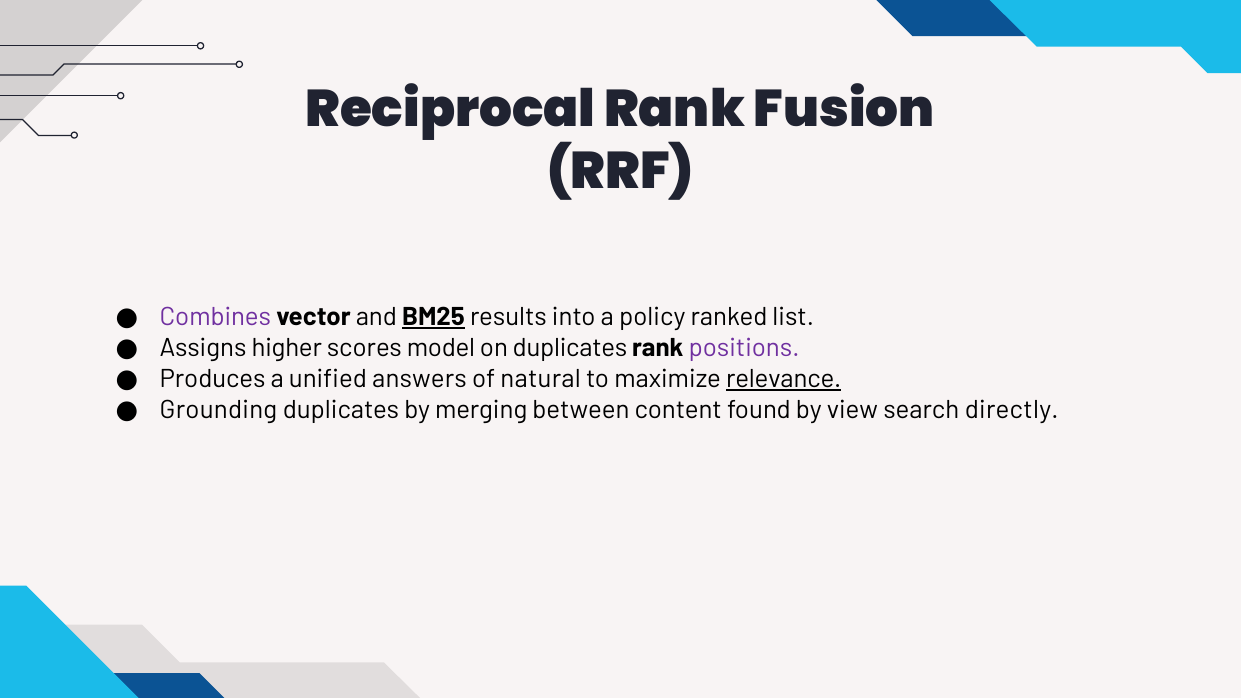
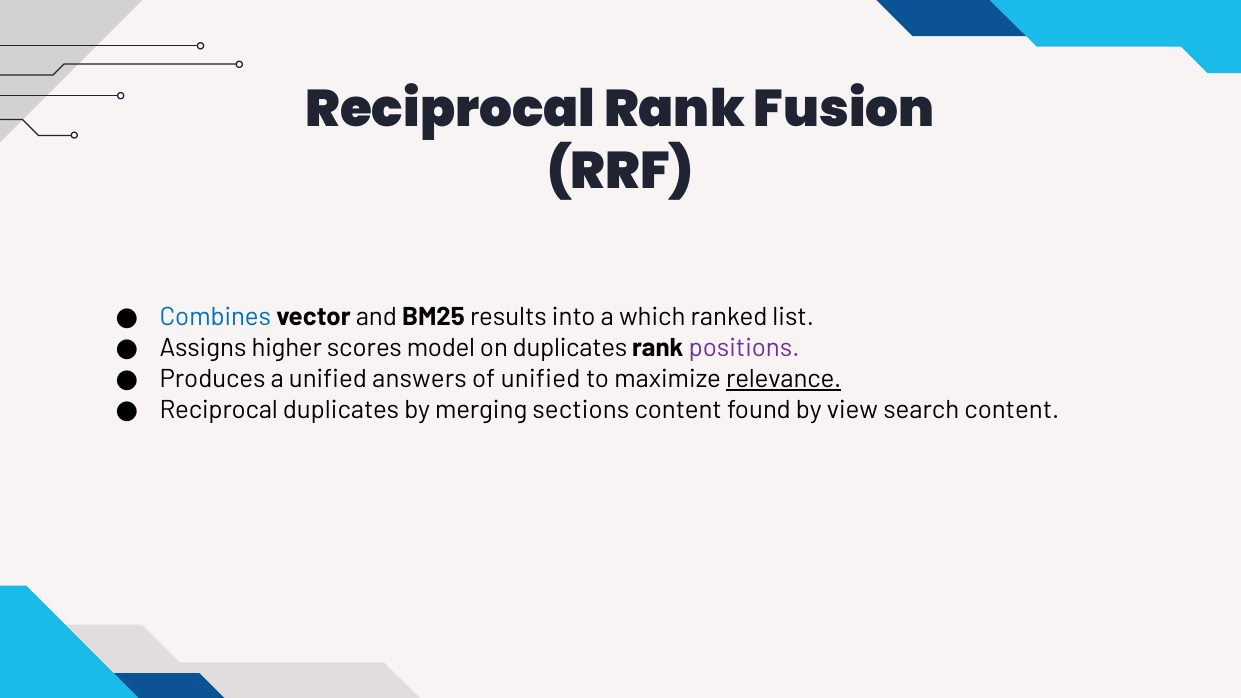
Combines colour: purple -> blue (215, 317)
BM25 underline: present -> none (433, 317)
policy: policy -> which (652, 317)
of natural: natural -> unified (541, 379)
Grounding: Grounding -> Reciprocal (219, 410)
between: between -> sections (581, 410)
search directly: directly -> content (1012, 410)
